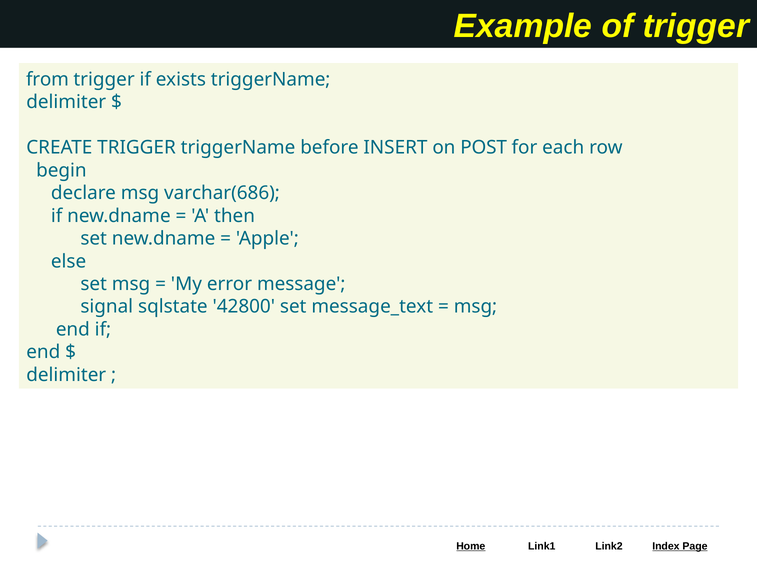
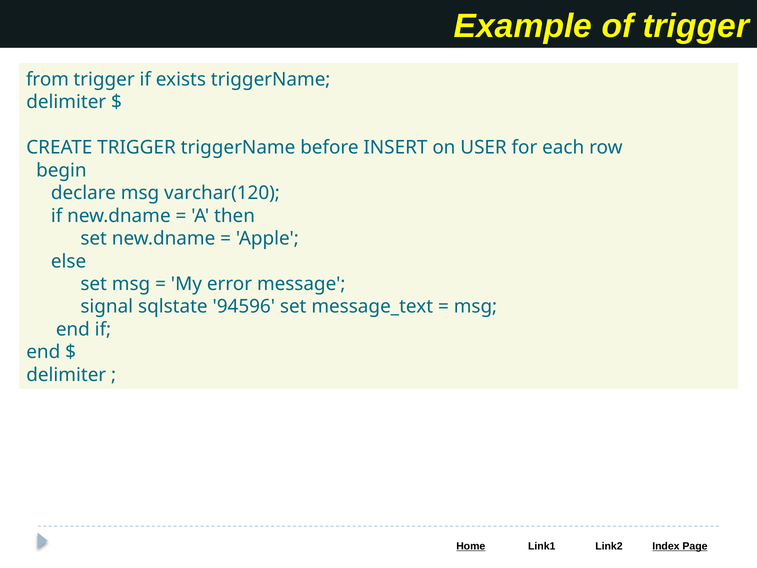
POST: POST -> USER (484, 148)
varchar(686: varchar(686 -> varchar(120 (222, 193)
42800: 42800 -> 94596 (244, 307)
